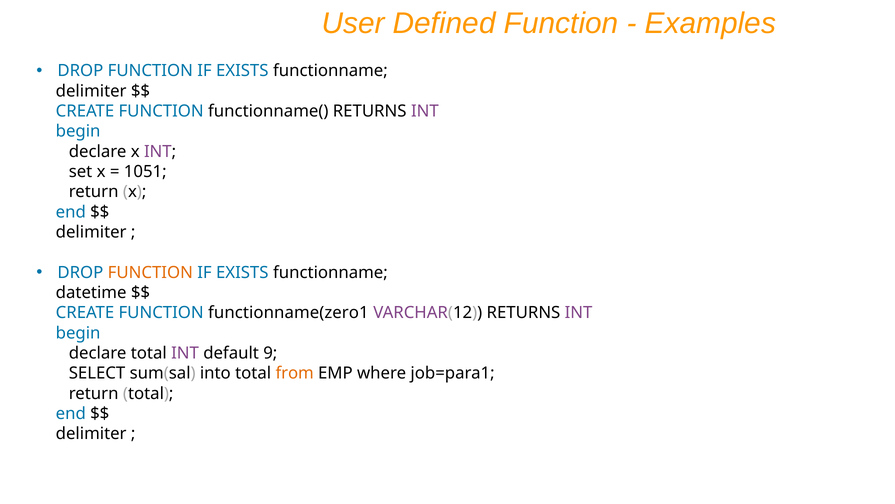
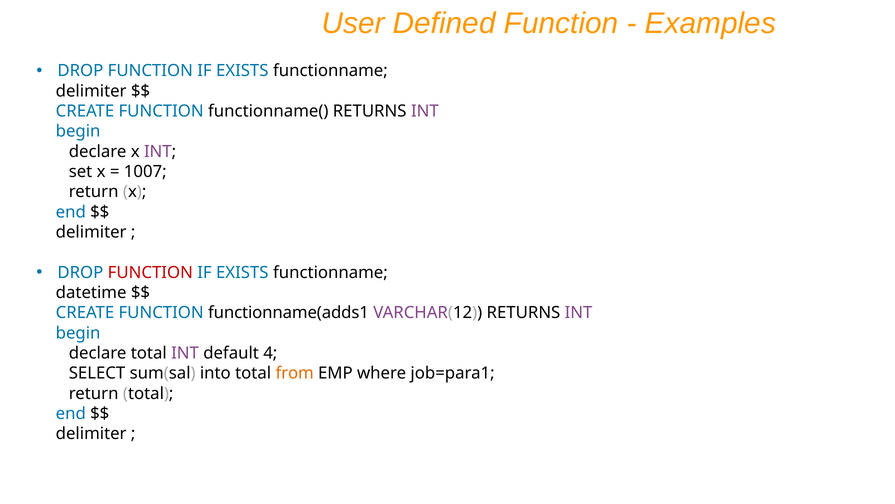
1051: 1051 -> 1007 (145, 172)
FUNCTION colour: orange -> red (150, 272)
functionname(zero1: functionname(zero1 -> functionname(adds1 (288, 313)
9: 9 -> 4 (270, 353)
